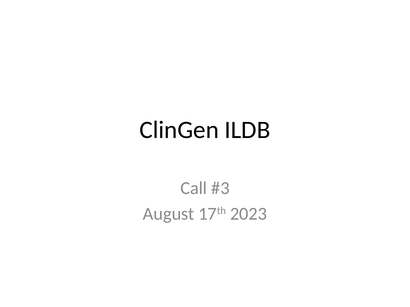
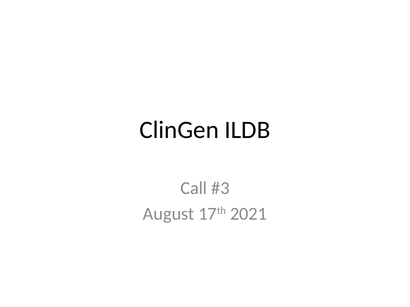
2023: 2023 -> 2021 (248, 214)
